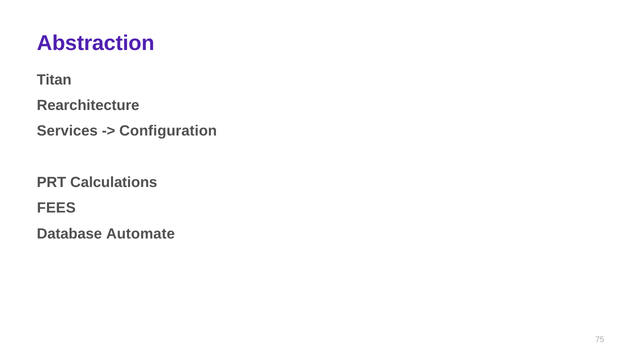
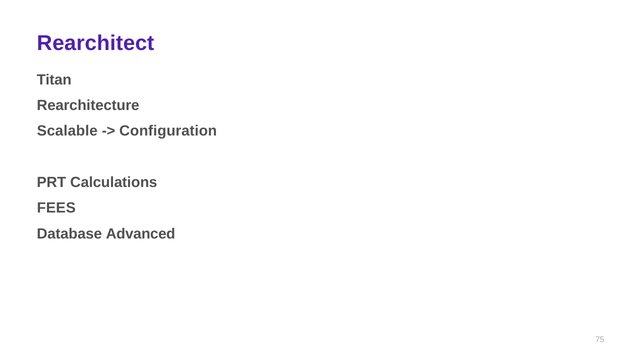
Abstraction: Abstraction -> Rearchitect (96, 43)
Services: Services -> Scalable (67, 131)
Automate: Automate -> Advanced (141, 234)
